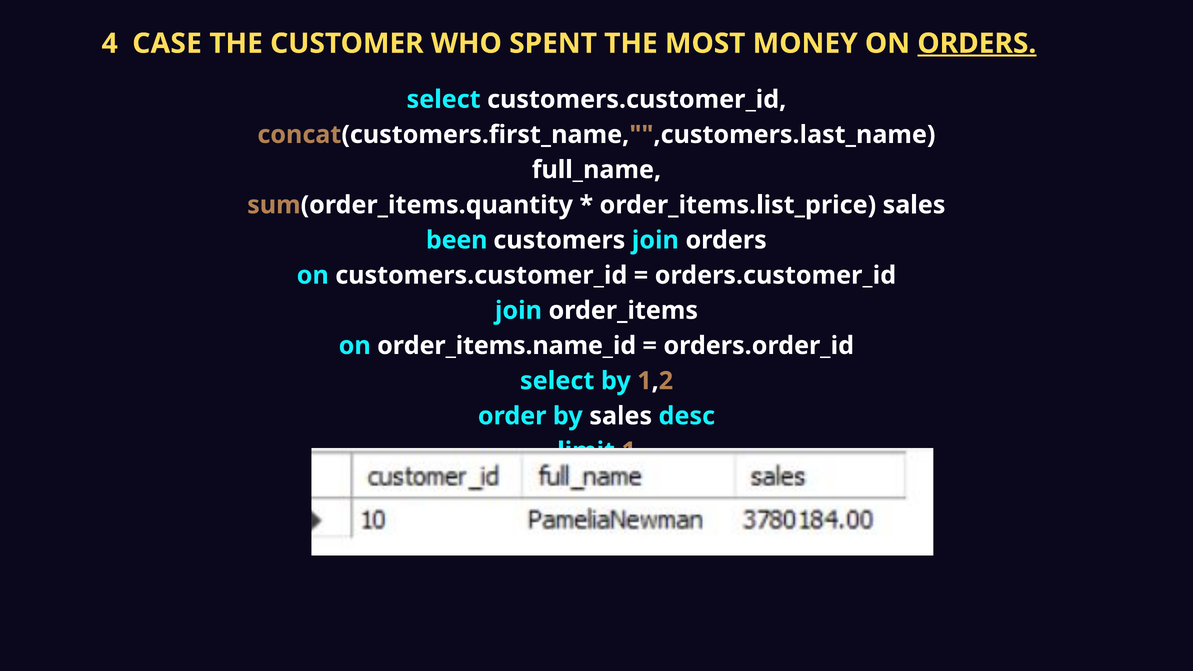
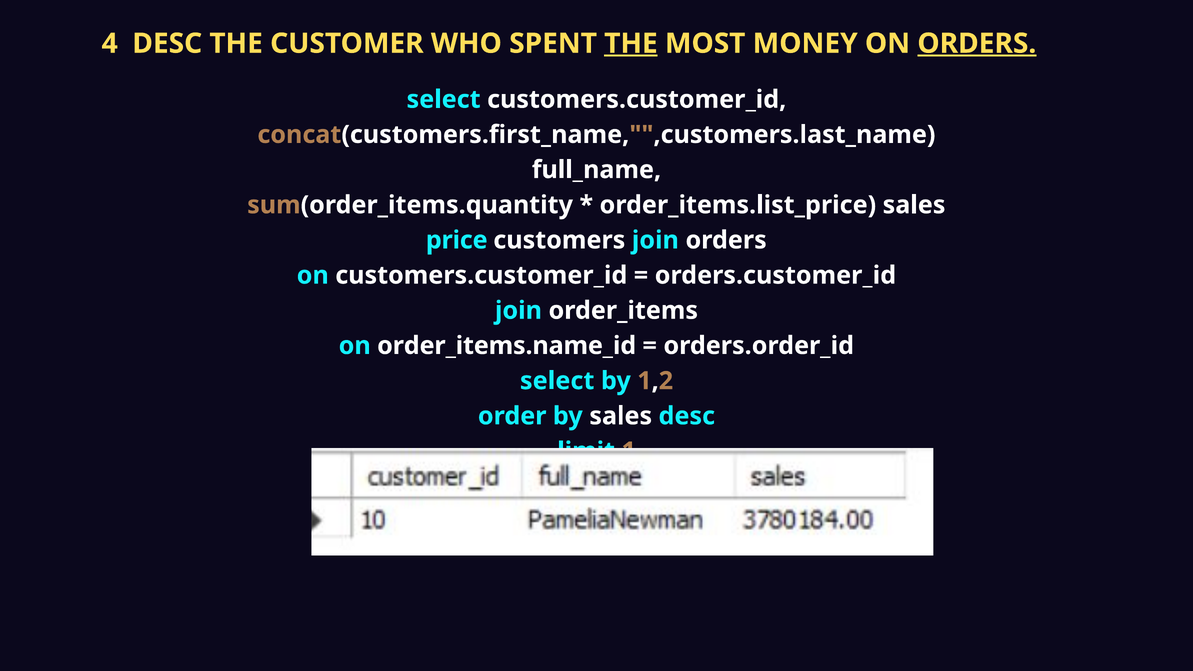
4 CASE: CASE -> DESC (167, 43)
THE underline: none -> present (631, 43)
been: been -> price (457, 240)
